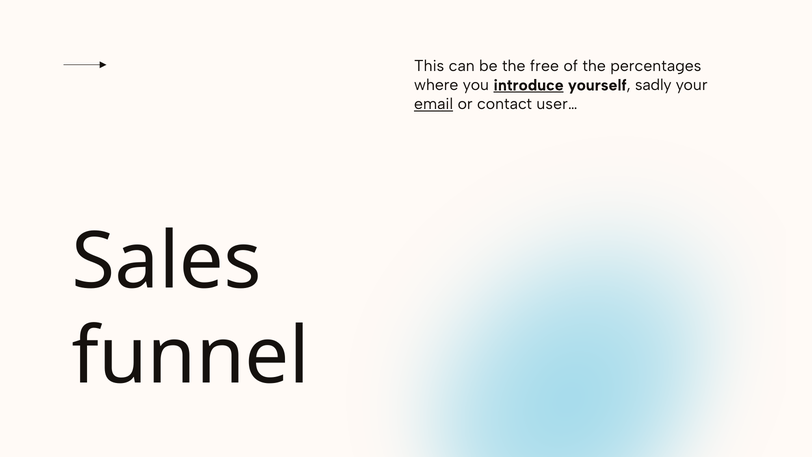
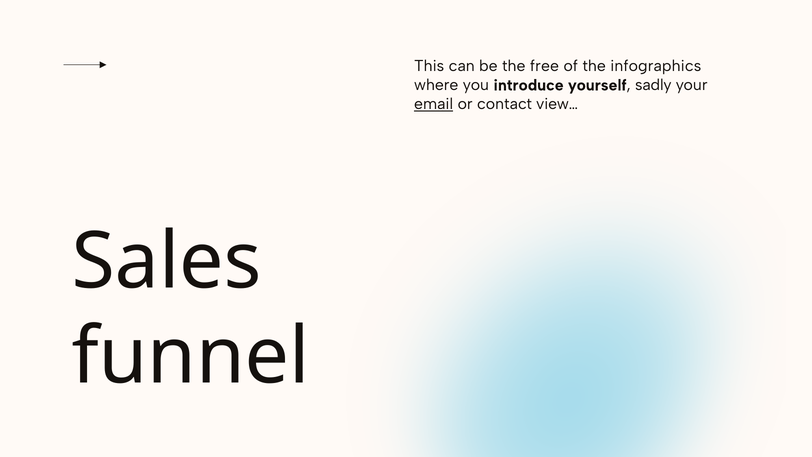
percentages: percentages -> infographics (656, 66)
introduce underline: present -> none (529, 85)
user…: user… -> view… (557, 104)
